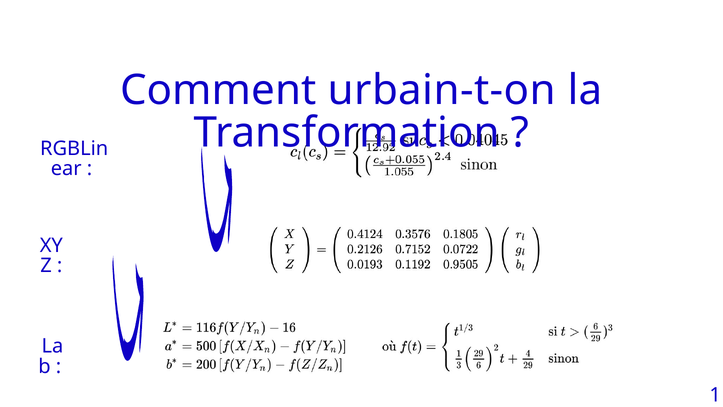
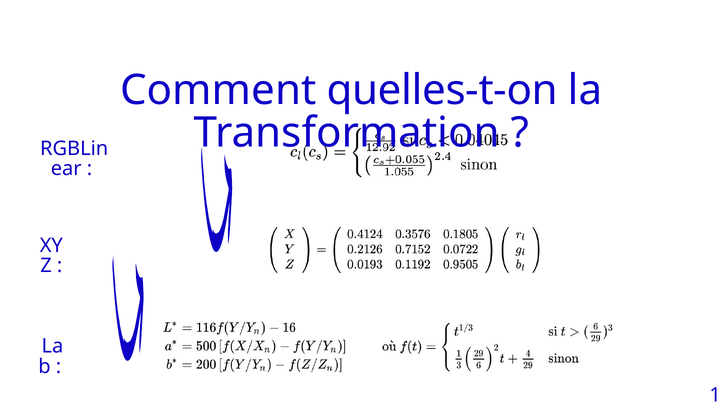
urbain-t-on: urbain-t-on -> quelles-t-on (442, 90)
